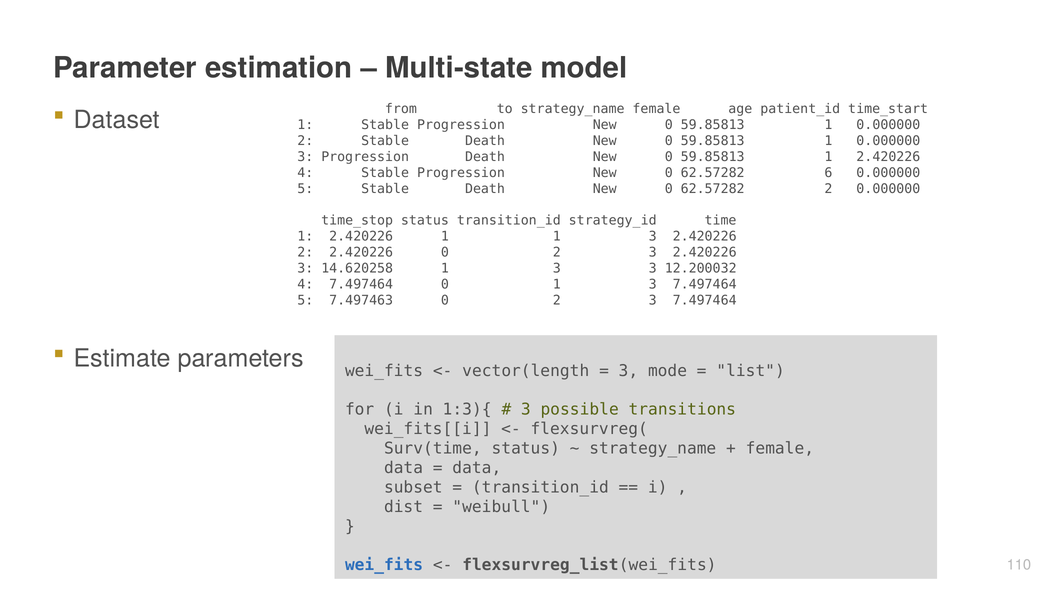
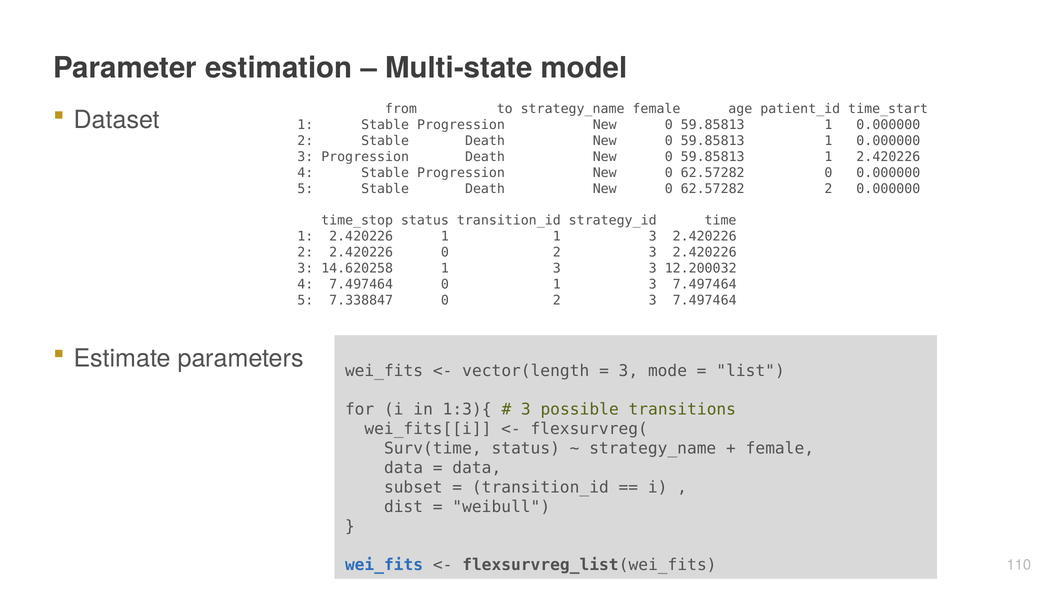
62.57282 6: 6 -> 0 (828, 173)
7.497463: 7.497463 -> 7.338847 (361, 300)
